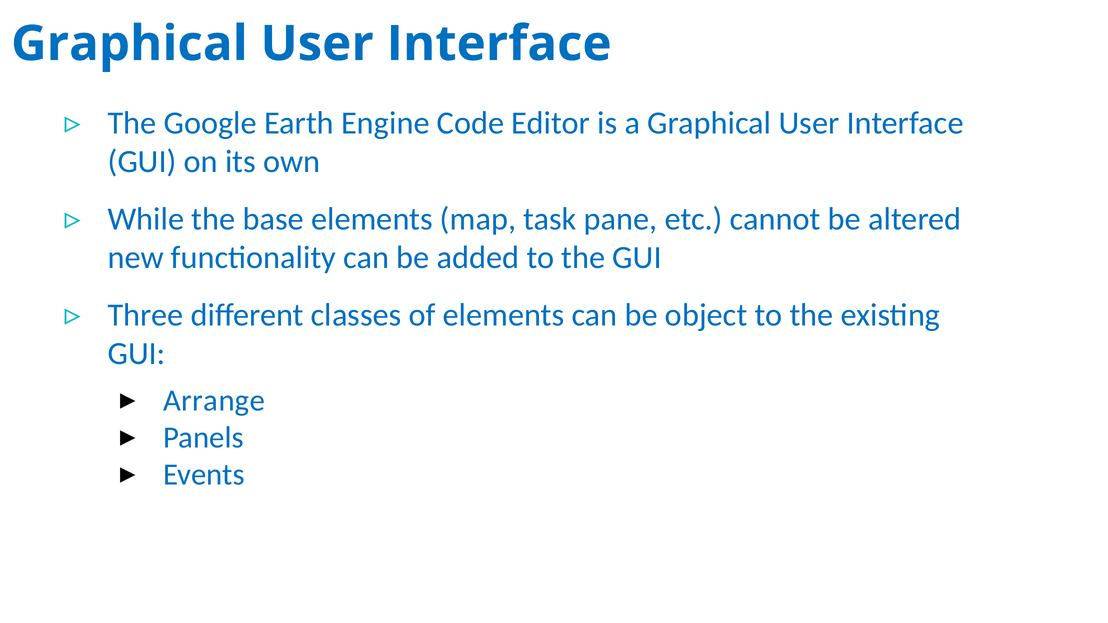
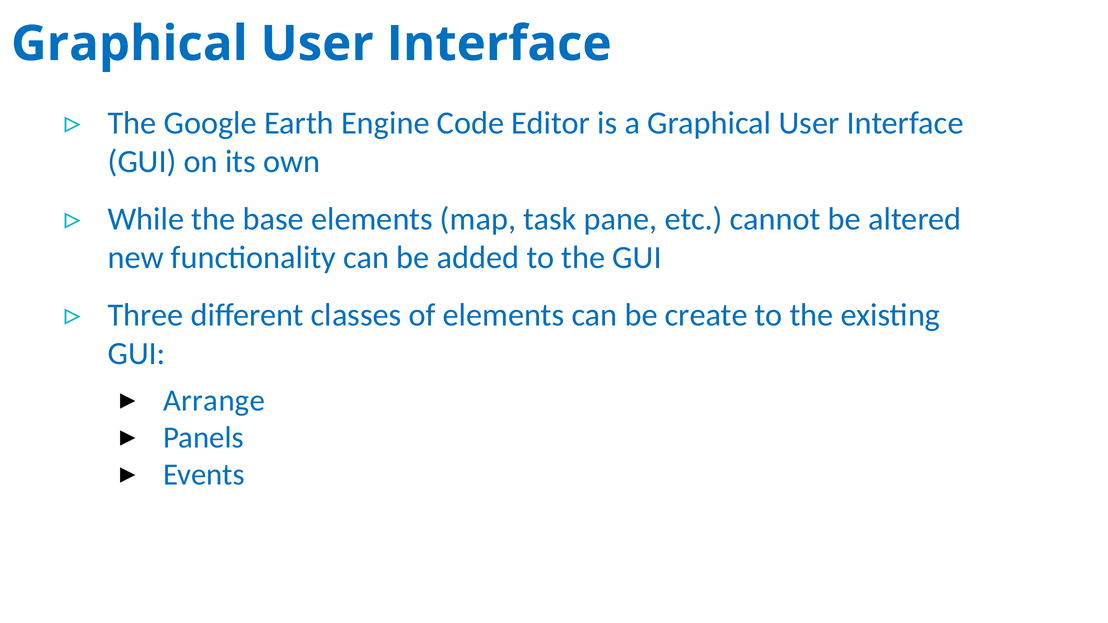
object: object -> create (706, 315)
